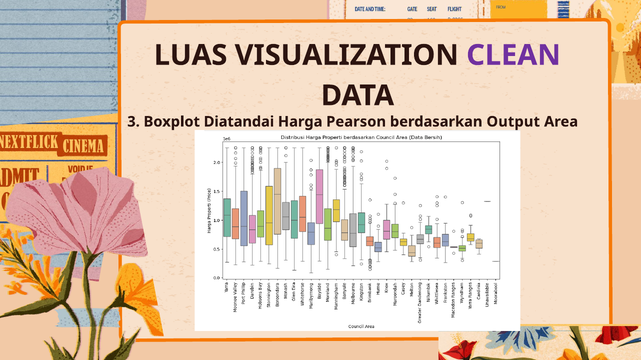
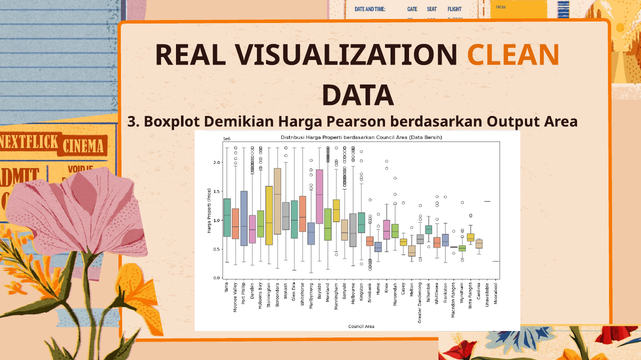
LUAS: LUAS -> REAL (190, 55)
CLEAN colour: purple -> orange (514, 55)
Diatandai: Diatandai -> Demikian (239, 122)
